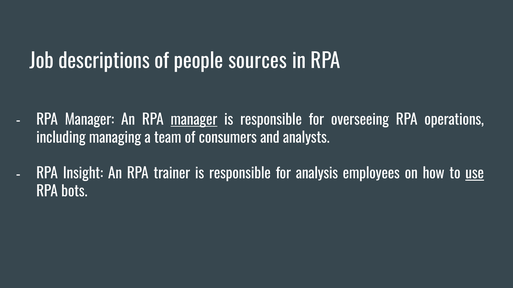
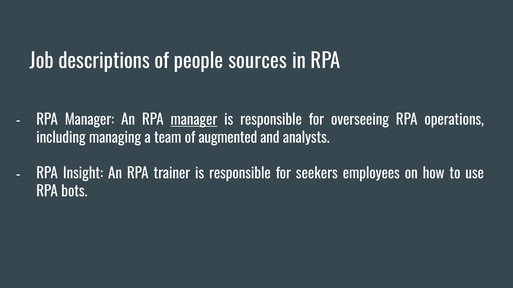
consumers: consumers -> augmented (228, 138)
analysis: analysis -> seekers (317, 174)
use underline: present -> none (475, 174)
